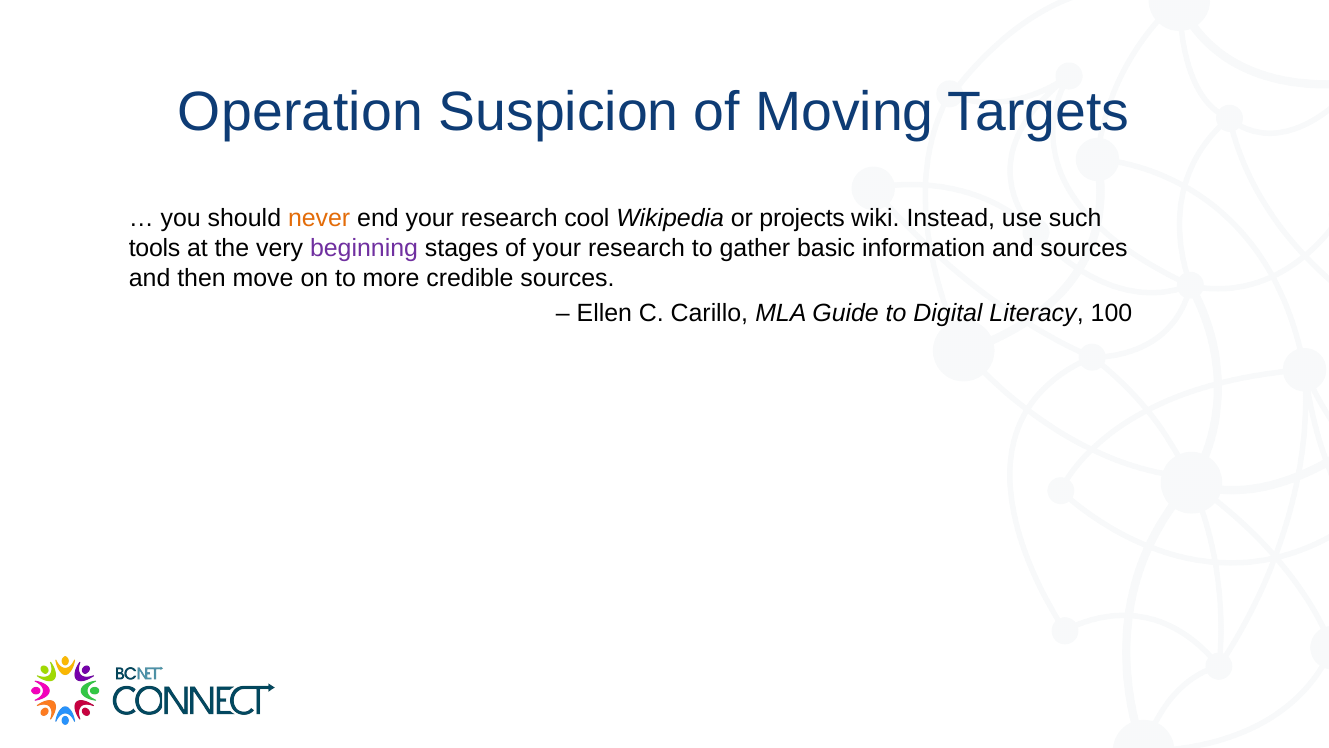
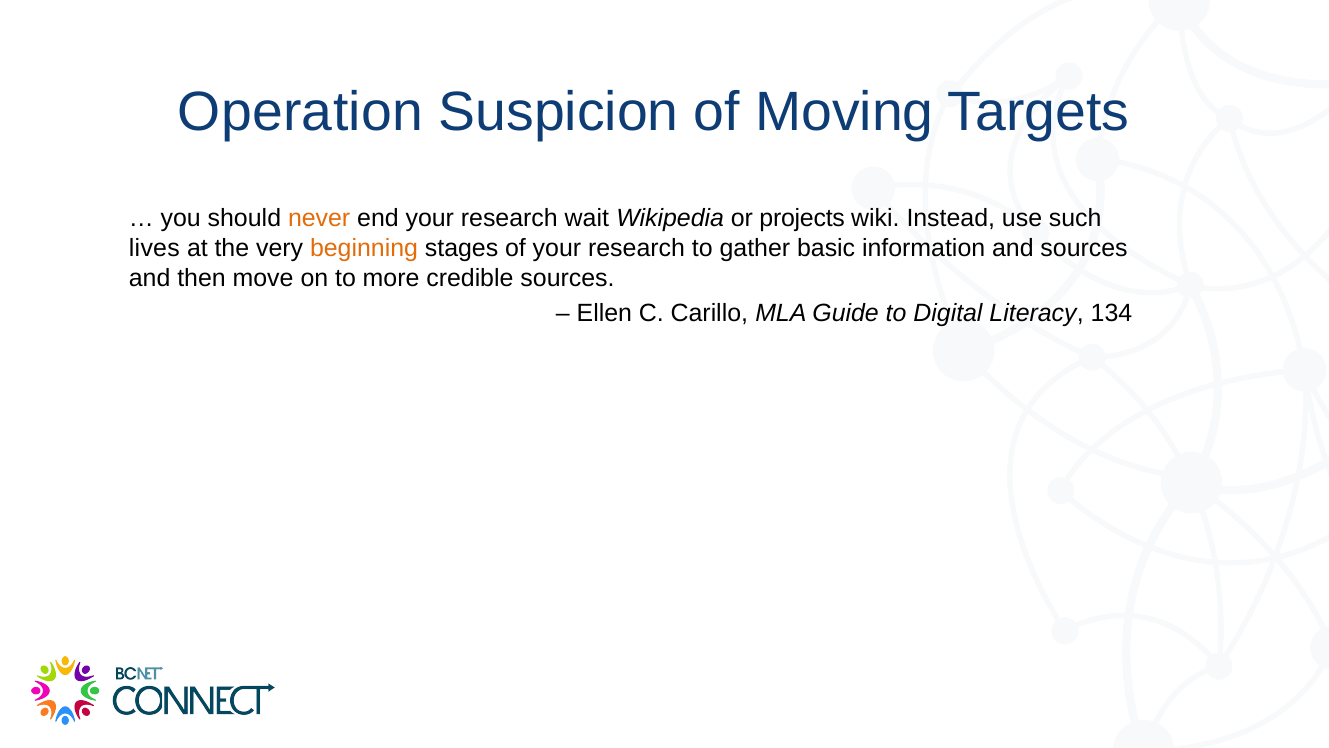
cool: cool -> wait (587, 218)
tools: tools -> lives (154, 248)
beginning colour: purple -> orange (364, 248)
100: 100 -> 134 (1111, 313)
